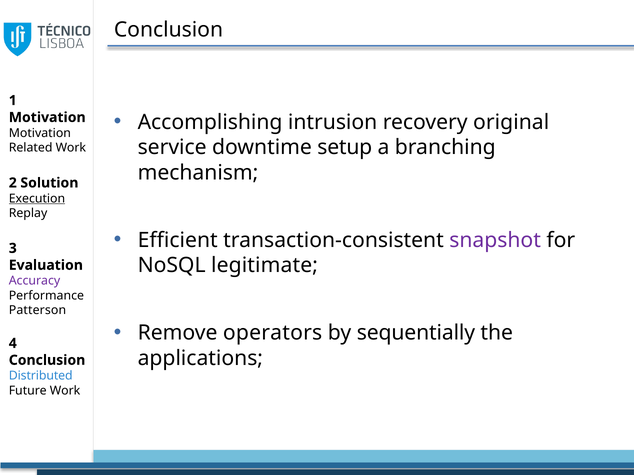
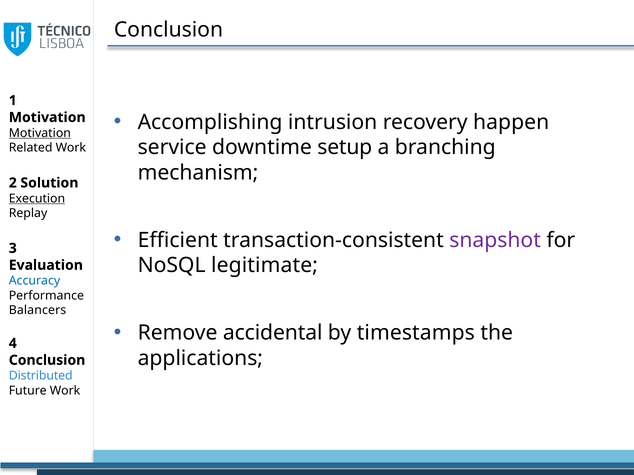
original: original -> happen (511, 122)
Motivation underline: none -> present (40, 133)
Accuracy colour: purple -> blue (34, 281)
Patterson: Patterson -> Balancers (38, 311)
operators: operators -> accidental (273, 333)
sequentially: sequentially -> timestamps (416, 333)
